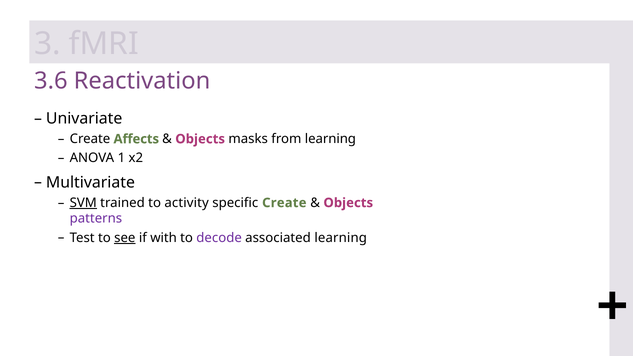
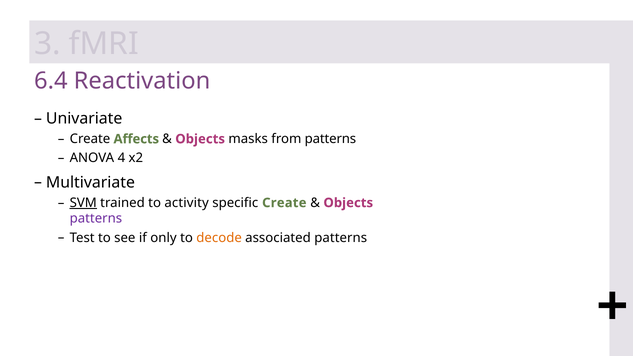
3.6: 3.6 -> 6.4 (51, 81)
from learning: learning -> patterns (330, 139)
1: 1 -> 4 (121, 158)
see underline: present -> none (125, 238)
with: with -> only (164, 238)
decode colour: purple -> orange (219, 238)
associated learning: learning -> patterns (341, 238)
